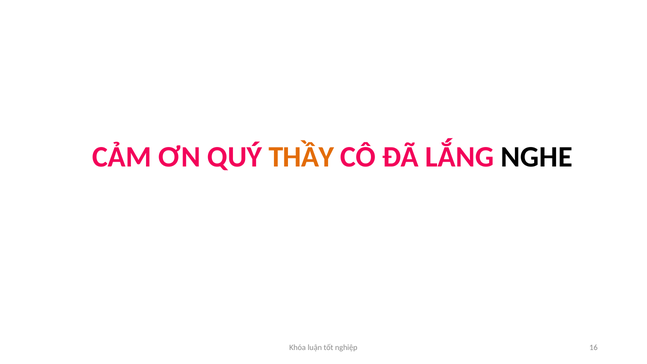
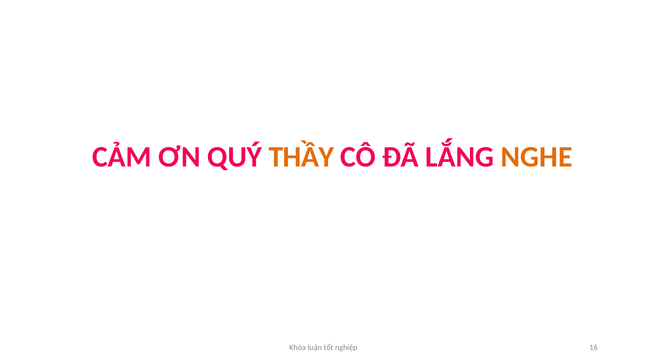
NGHE colour: black -> orange (537, 157)
